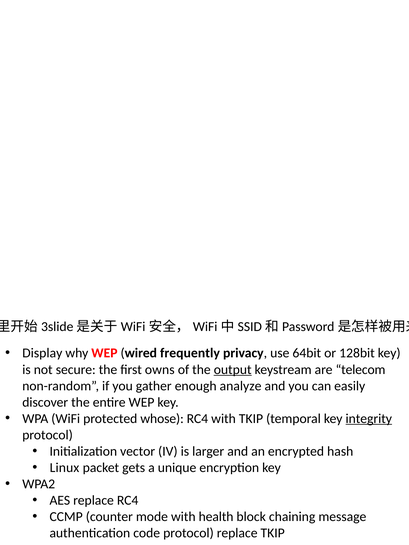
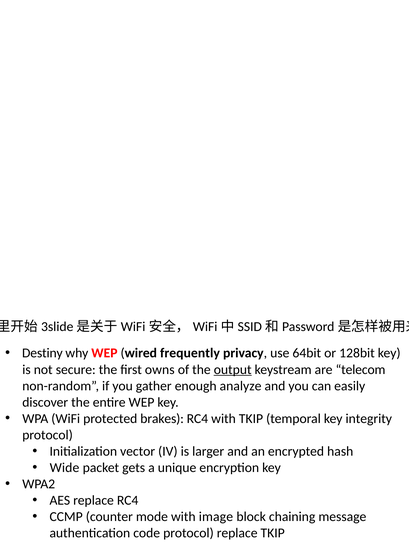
Display: Display -> Destiny (42, 353)
whose: whose -> brakes (162, 419)
integrity underline: present -> none (369, 419)
Linux: Linux -> Wide (64, 468)
health: health -> image (216, 517)
